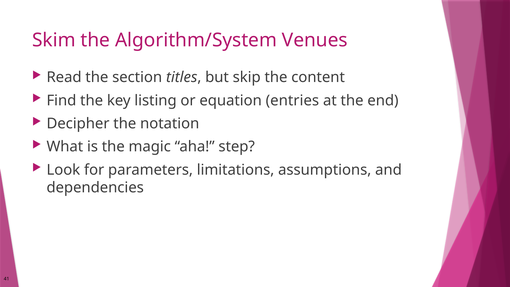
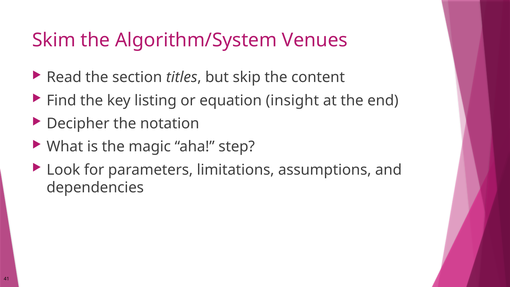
entries: entries -> insight (292, 100)
